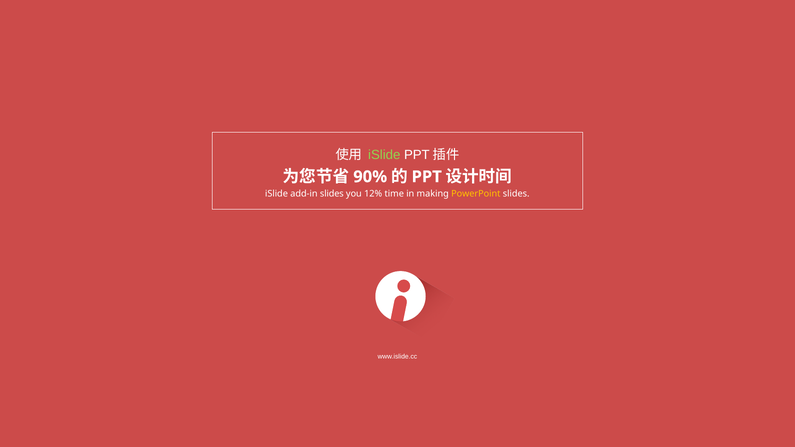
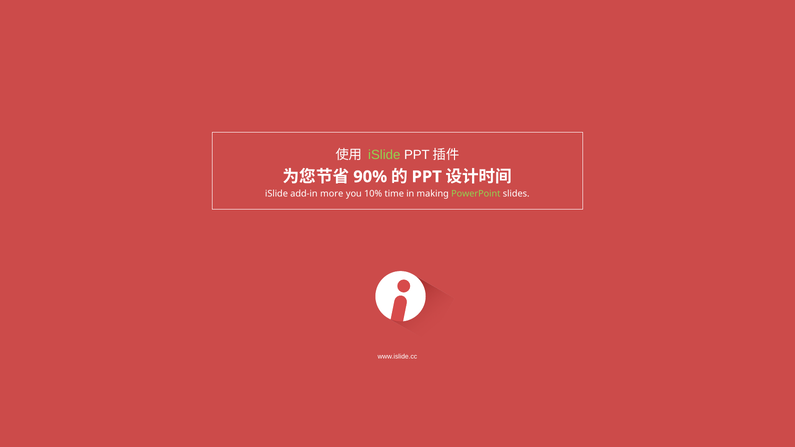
add-in slides: slides -> more (332, 194)
12%: 12% -> 10% (373, 194)
PowerPoint colour: yellow -> light green (476, 194)
